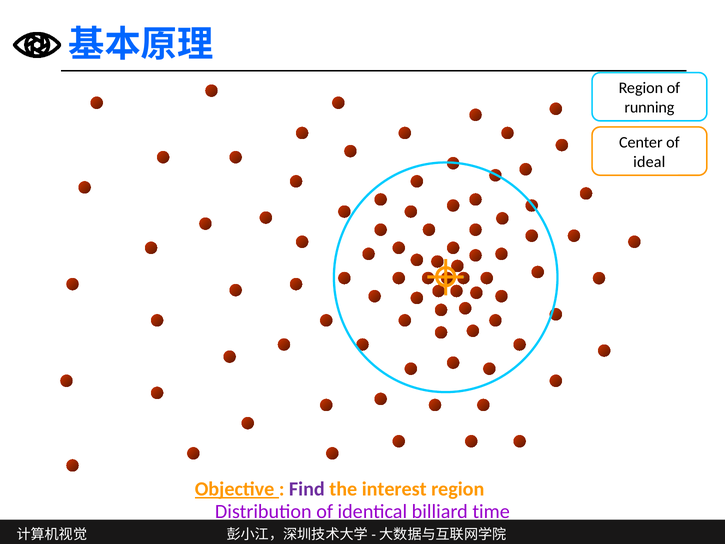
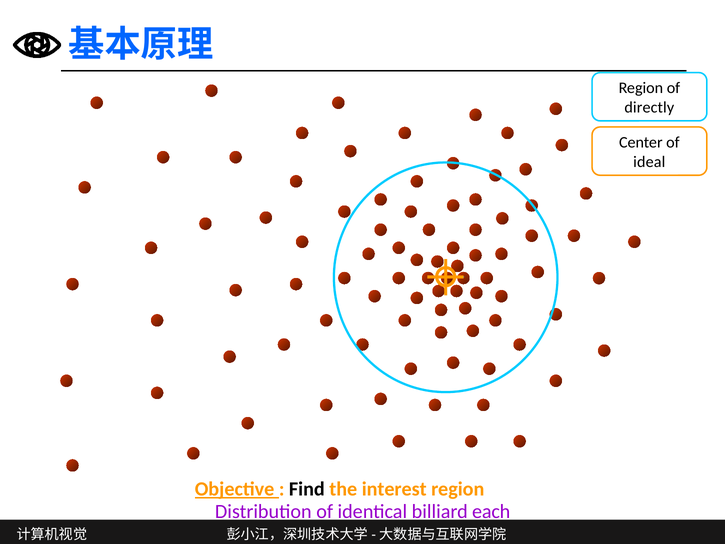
running: running -> directly (649, 107)
Find colour: purple -> black (307, 489)
time: time -> each (491, 511)
